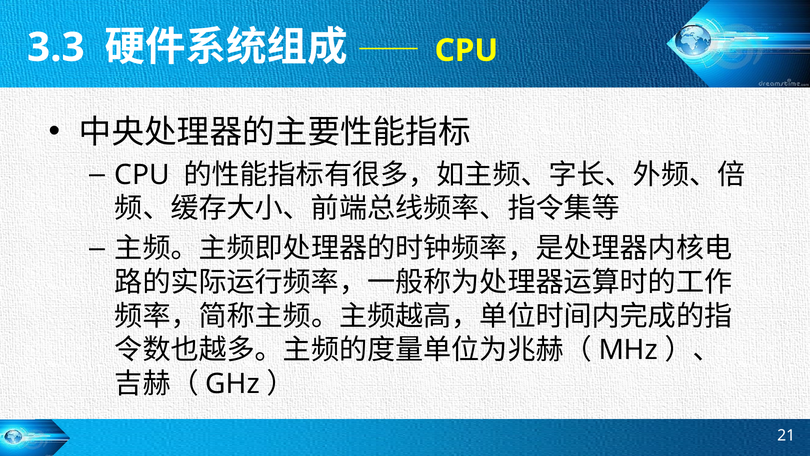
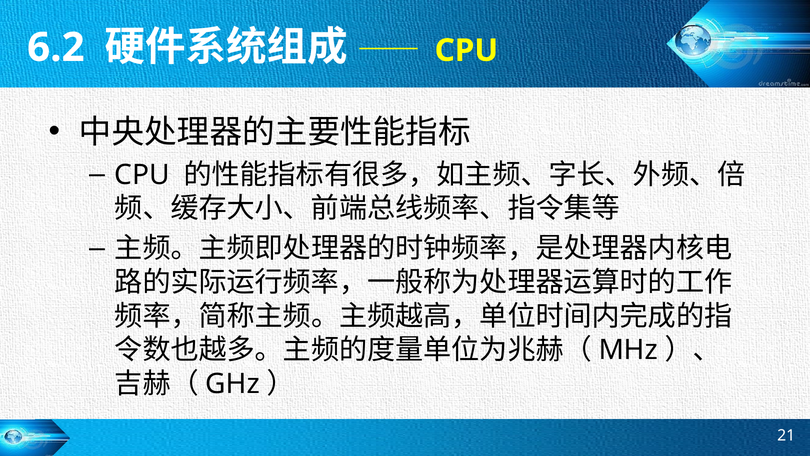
3.3: 3.3 -> 6.2 (56, 47)
